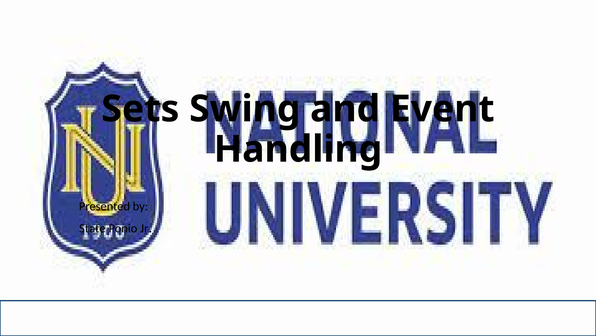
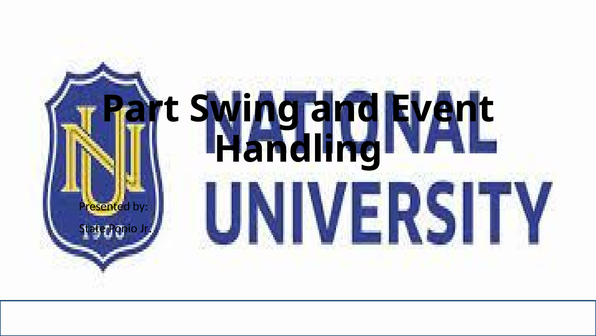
Sets: Sets -> Part (140, 109)
